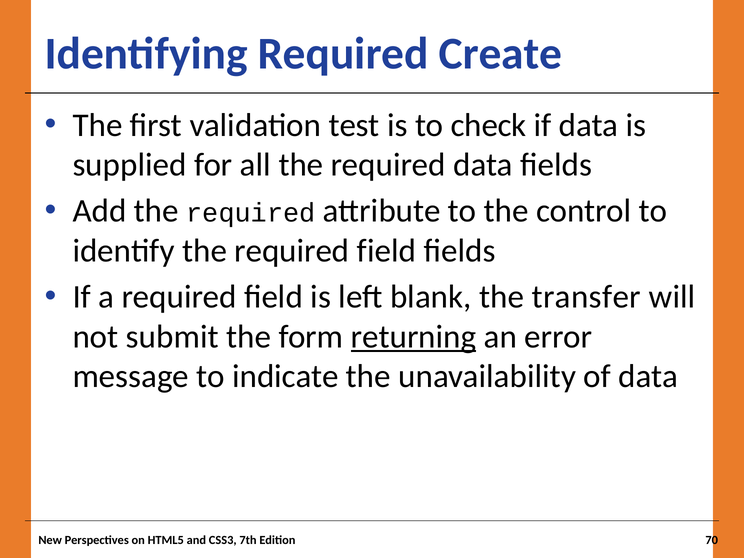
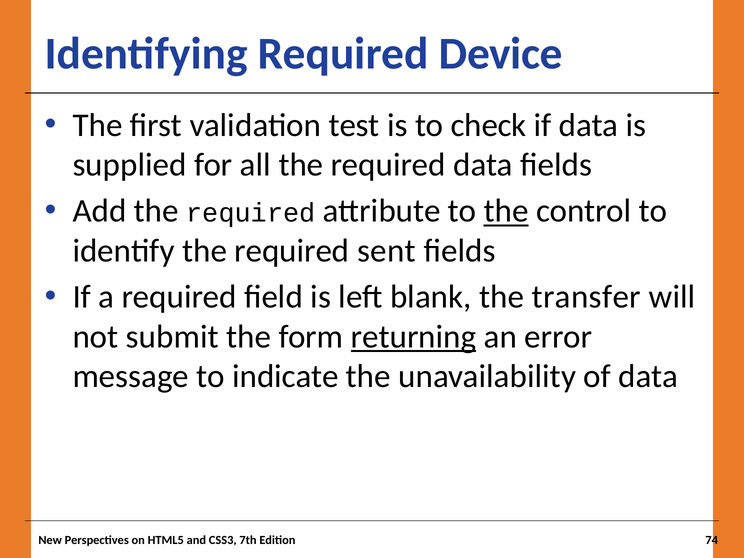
Create: Create -> Device (501, 54)
the underline: none -> present (506, 211)
the required field: field -> sent (386, 251)
70: 70 -> 74 (712, 540)
